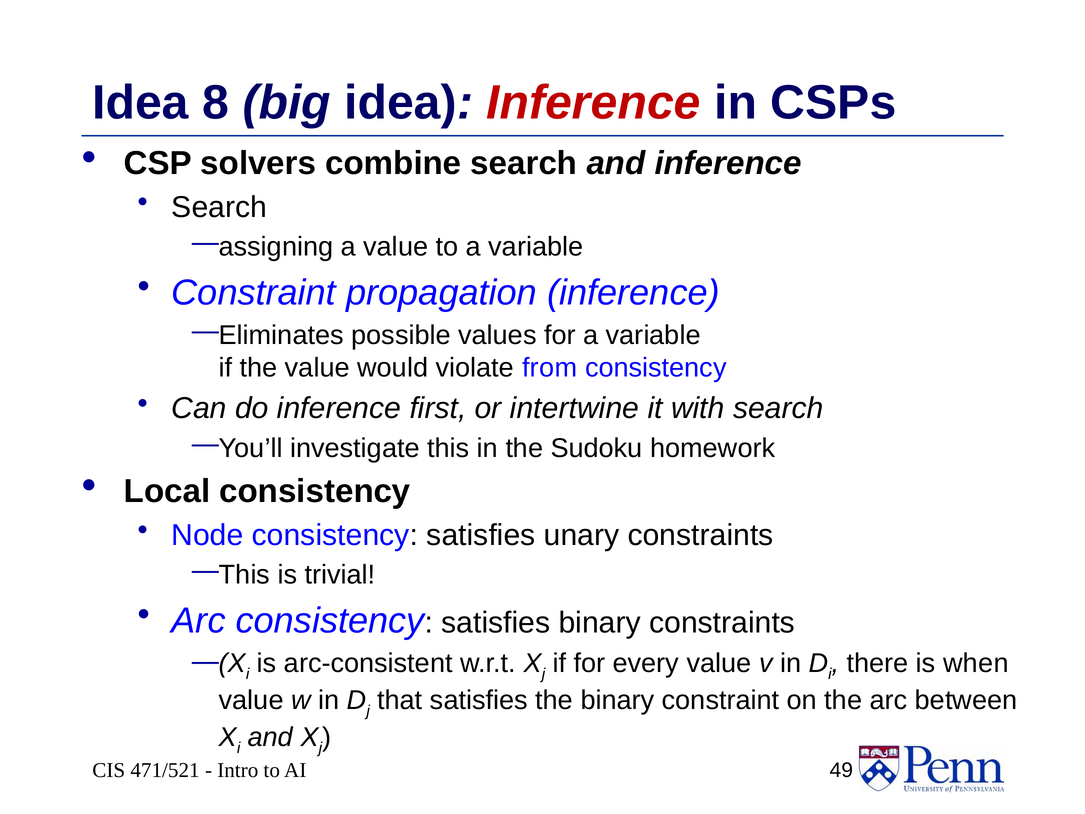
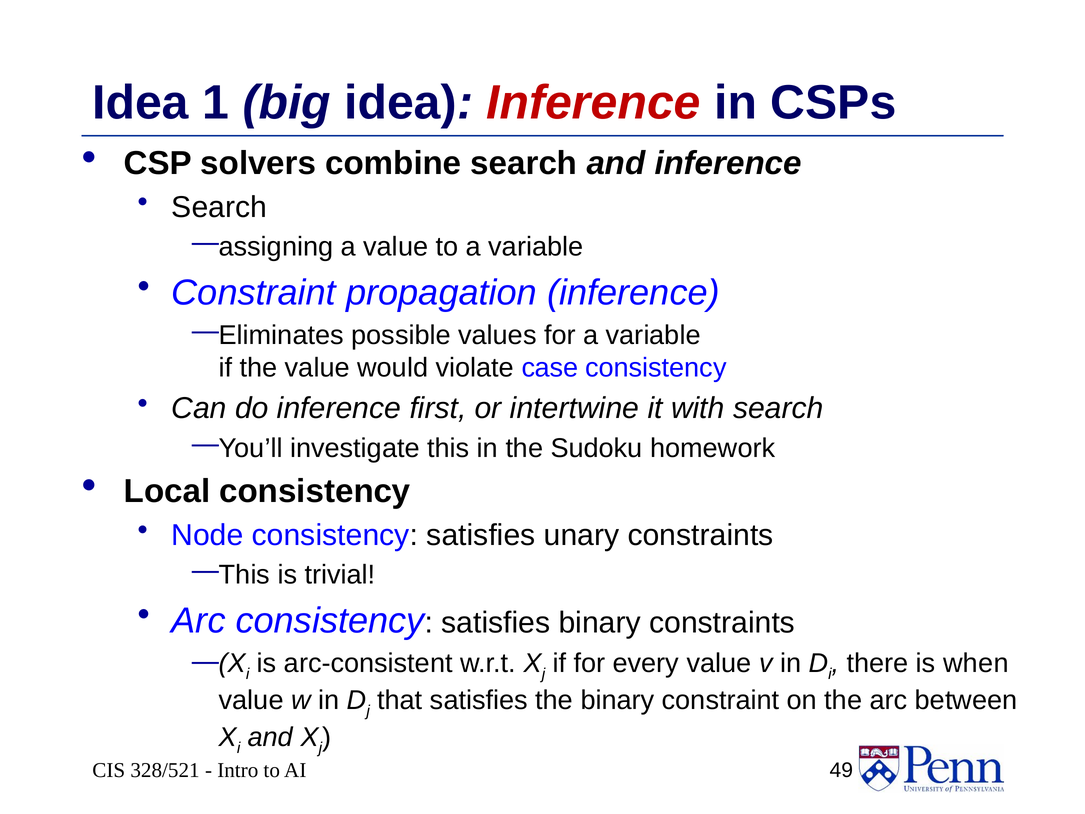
8: 8 -> 1 (216, 103)
from: from -> case (550, 368)
471/521: 471/521 -> 328/521 (165, 770)
